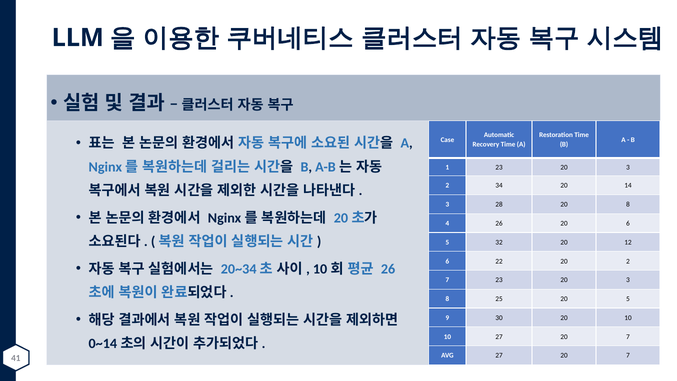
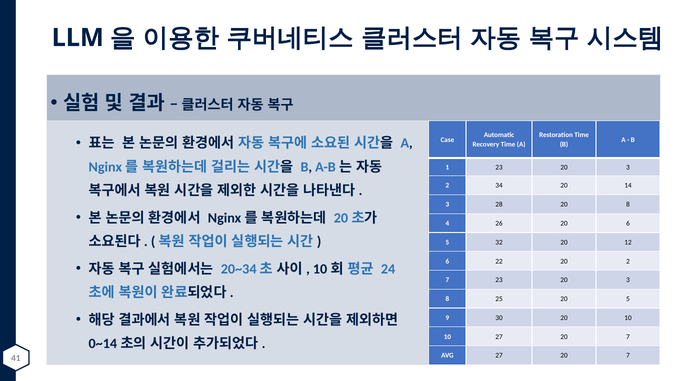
26: 26 -> 24 (388, 269)
